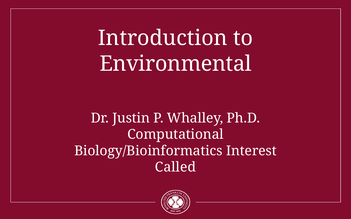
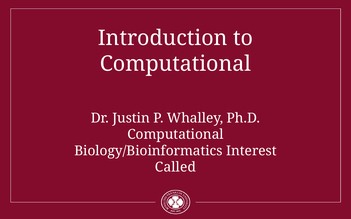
Environmental: Environmental -> Computational (175, 64)
